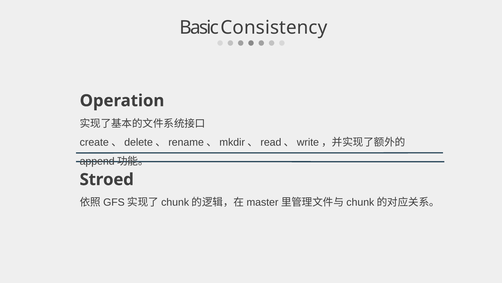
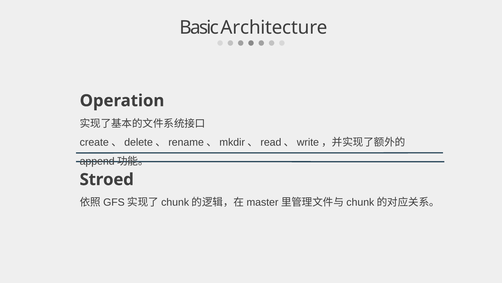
Consistency: Consistency -> Architecture (274, 28)
